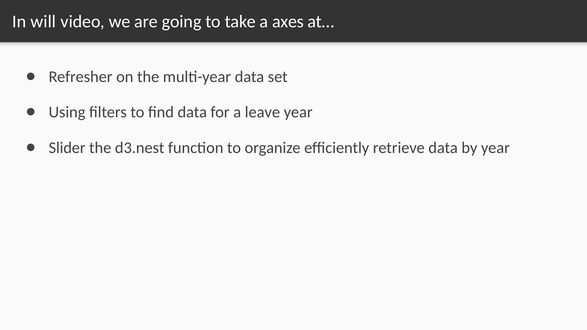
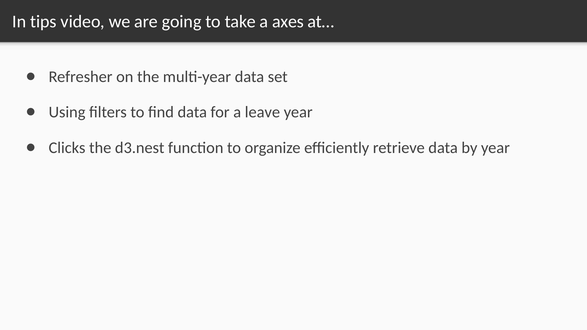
will: will -> tips (43, 22)
Slider: Slider -> Clicks (67, 148)
